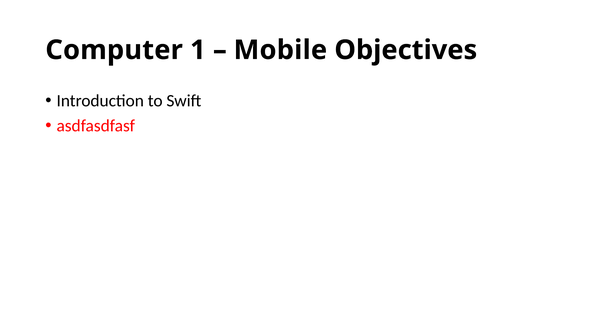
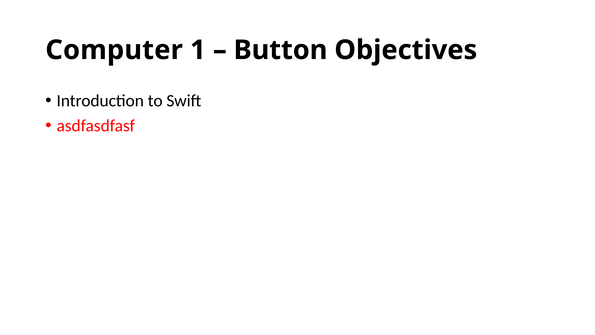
Mobile: Mobile -> Button (281, 50)
